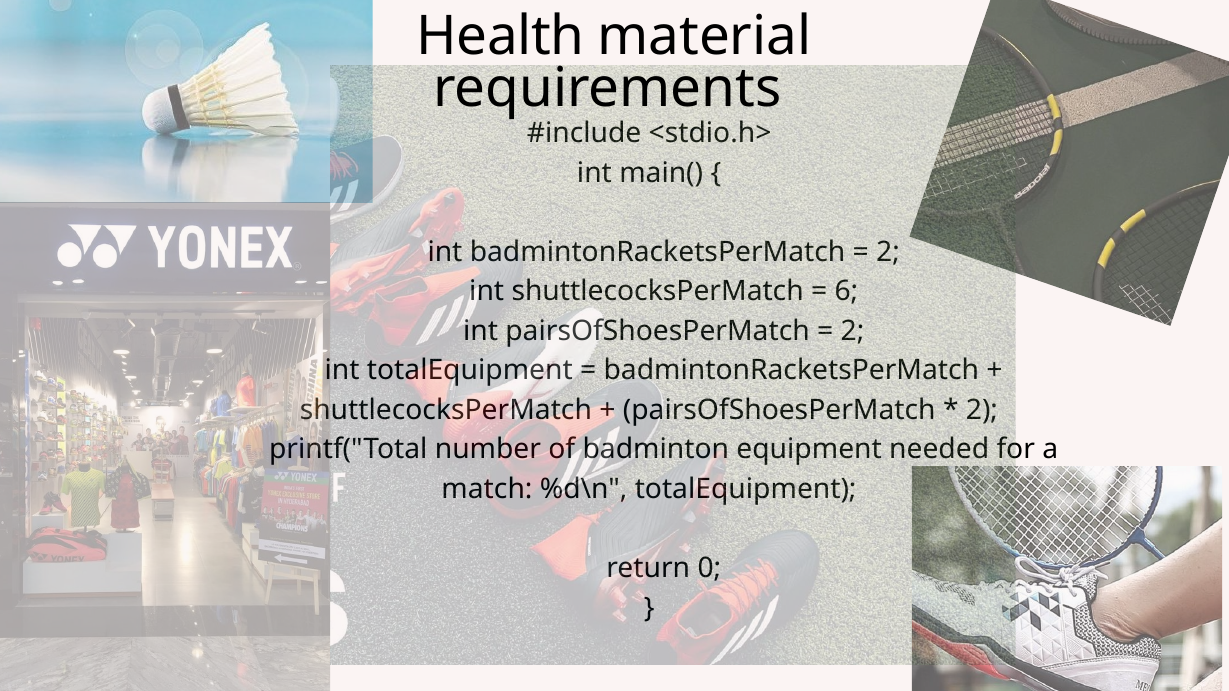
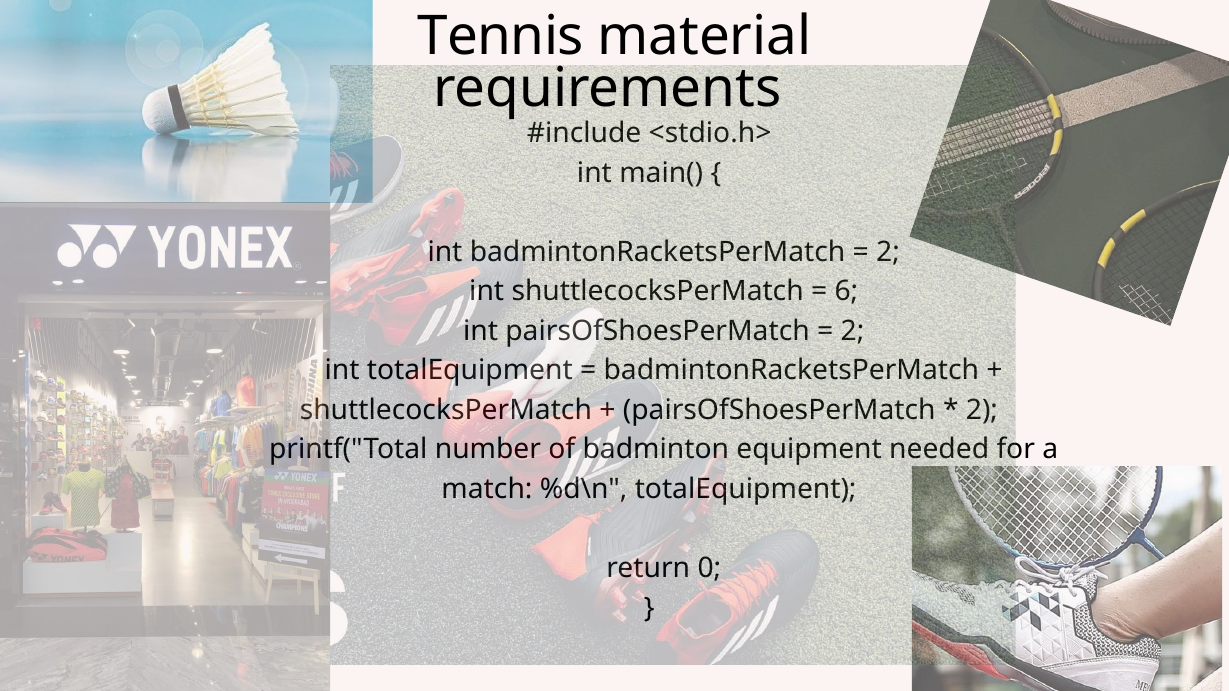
Health: Health -> Tennis (501, 36)
